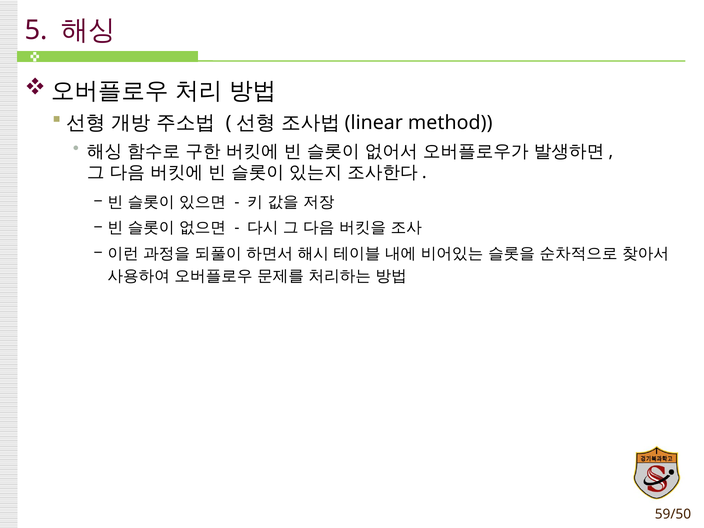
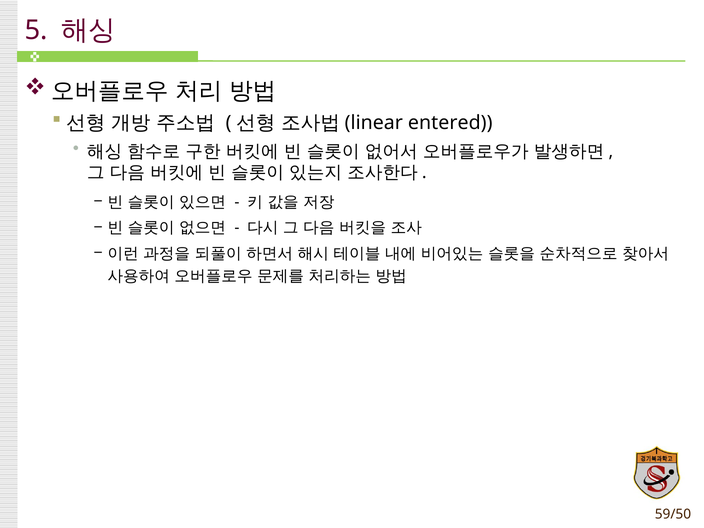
method: method -> entered (450, 123)
